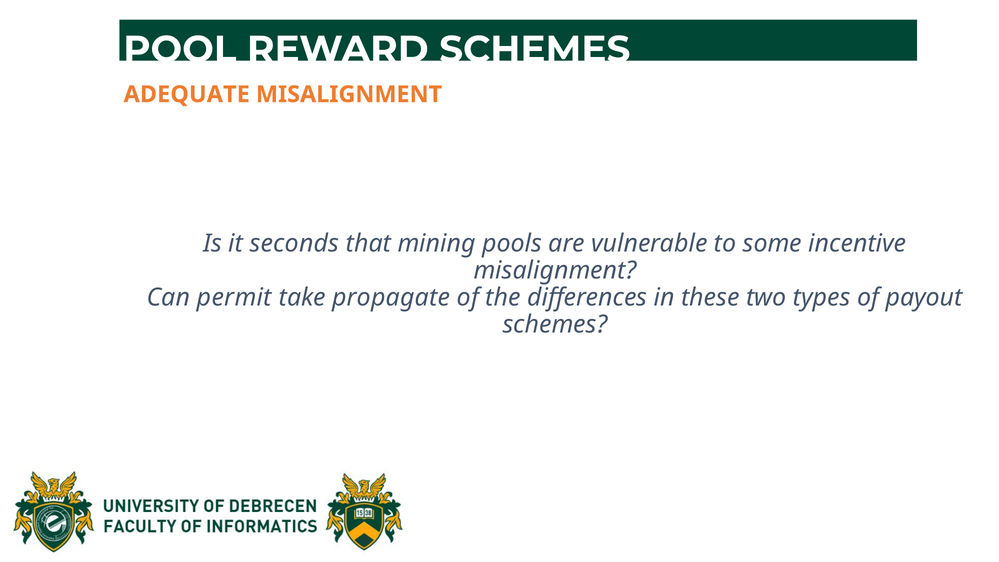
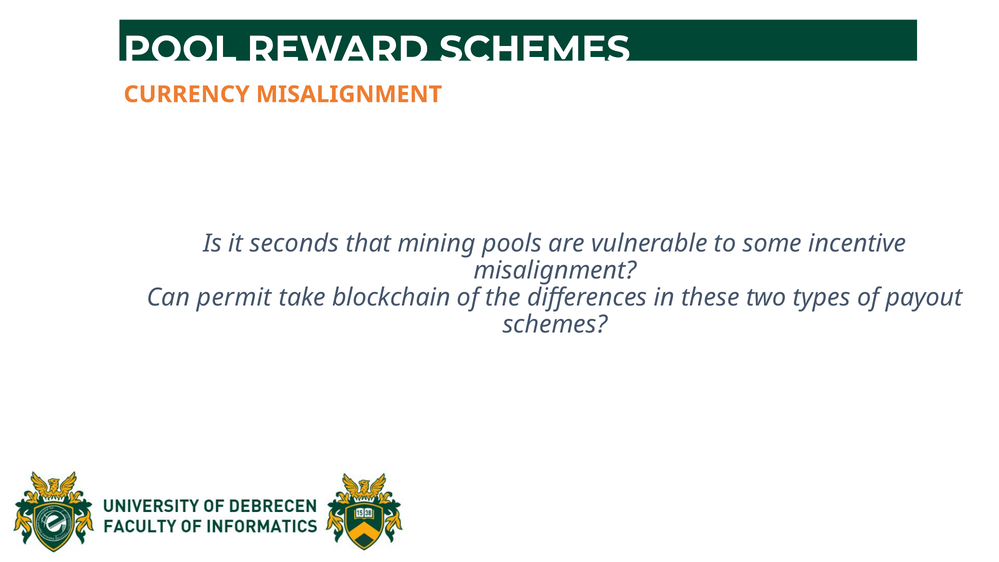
ADEQUATE: ADEQUATE -> CURRENCY (187, 94)
propagate: propagate -> blockchain (391, 297)
